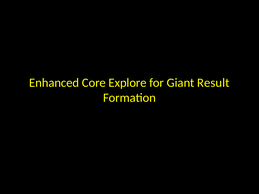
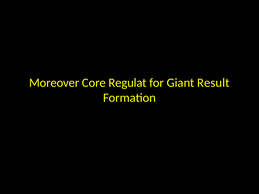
Enhanced: Enhanced -> Moreover (54, 83)
Explore: Explore -> Regulat (128, 83)
